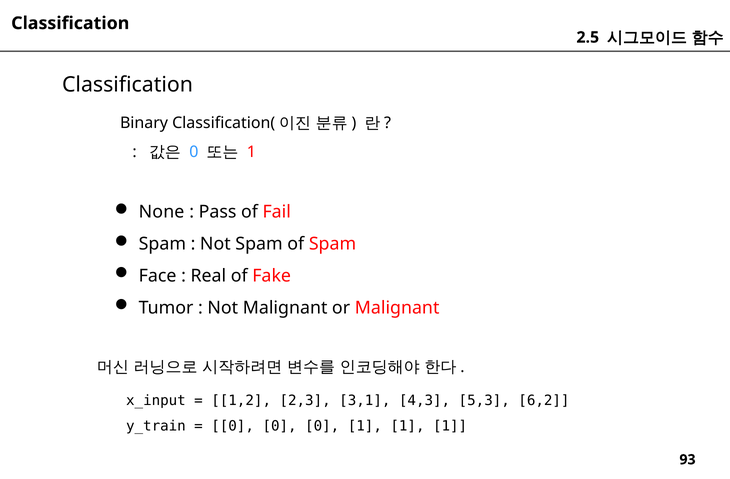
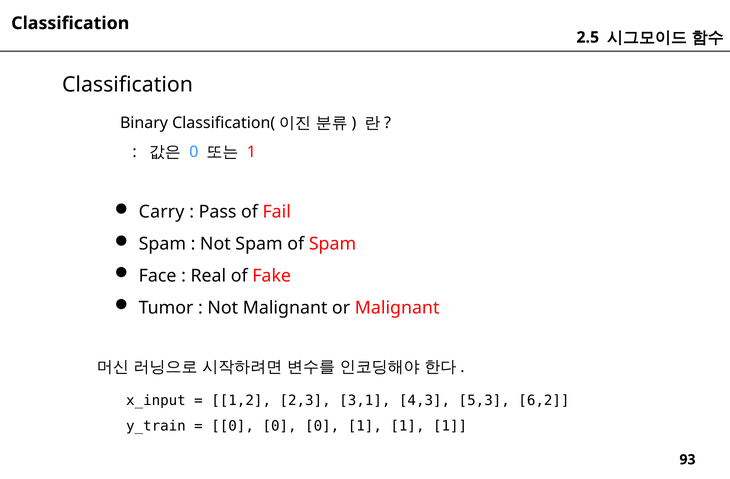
None: None -> Carry (162, 212)
